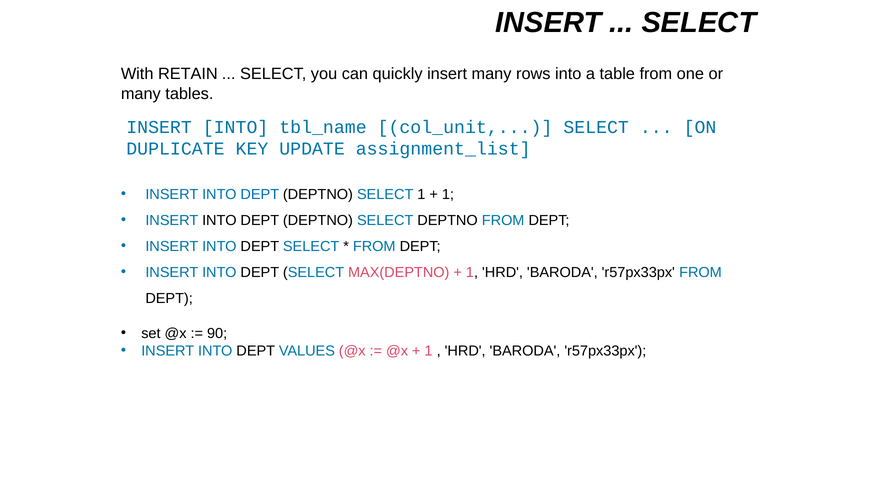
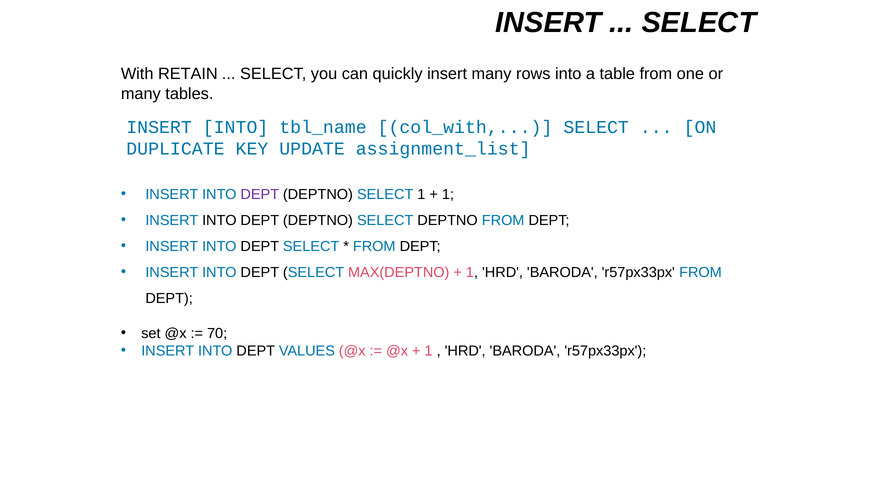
col_unit: col_unit -> col_with (465, 127)
DEPT colour: blue -> purple (260, 194)
90: 90 -> 70 (217, 334)
